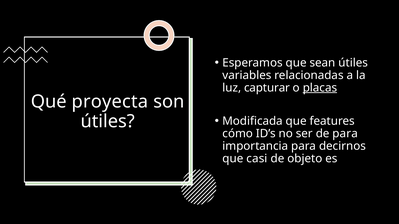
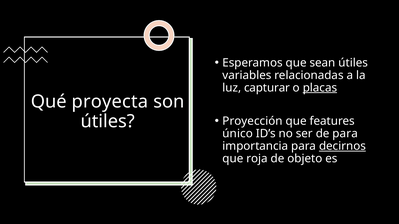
Modificada: Modificada -> Proyección (253, 121)
cómo: cómo -> único (238, 134)
decirnos underline: none -> present (342, 146)
casi: casi -> roja (257, 159)
